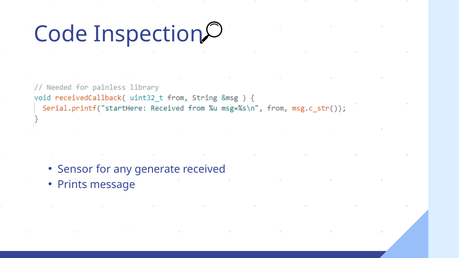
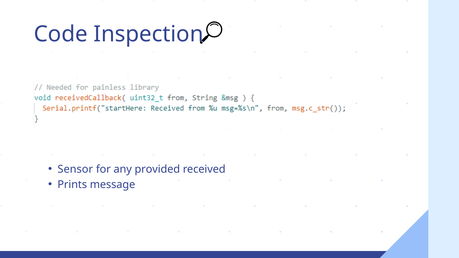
generate: generate -> provided (157, 169)
